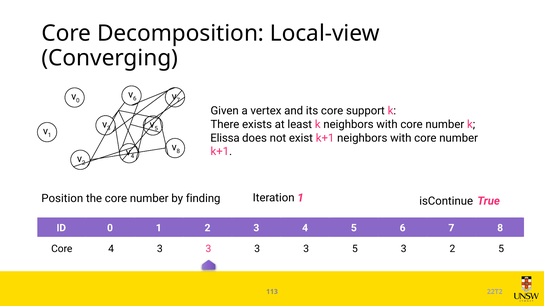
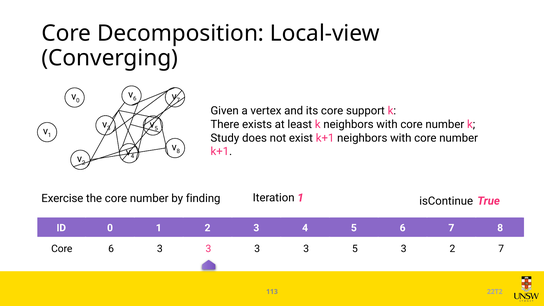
Elissa: Elissa -> Study (225, 138)
Position: Position -> Exercise (62, 198)
Core 4: 4 -> 6 (111, 249)
2 5: 5 -> 7 (501, 249)
